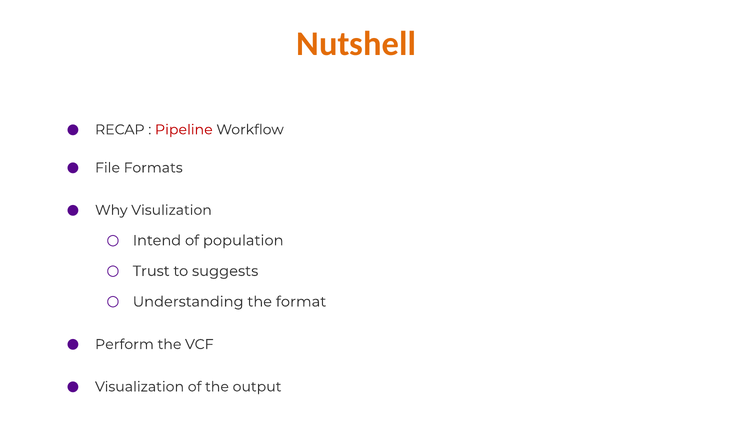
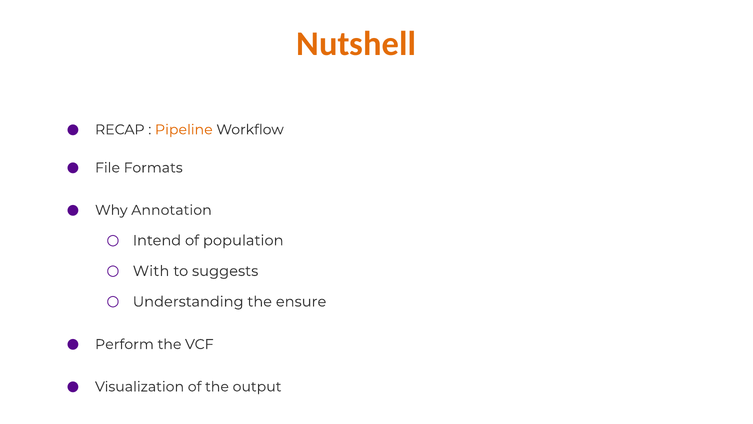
Pipeline colour: red -> orange (184, 130)
Visulization: Visulization -> Annotation (171, 210)
Trust: Trust -> With (151, 271)
format: format -> ensure (301, 301)
